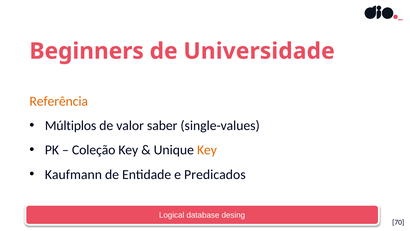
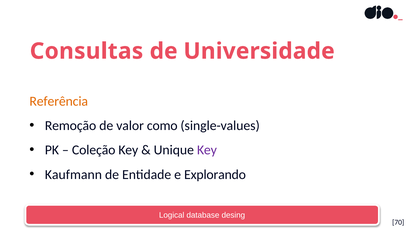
Beginners: Beginners -> Consultas (86, 51)
Múltiplos: Múltiplos -> Remoção (71, 126)
saber: saber -> como (162, 126)
Key colour: orange -> purple (207, 150)
Predicados: Predicados -> Explorando (215, 174)
